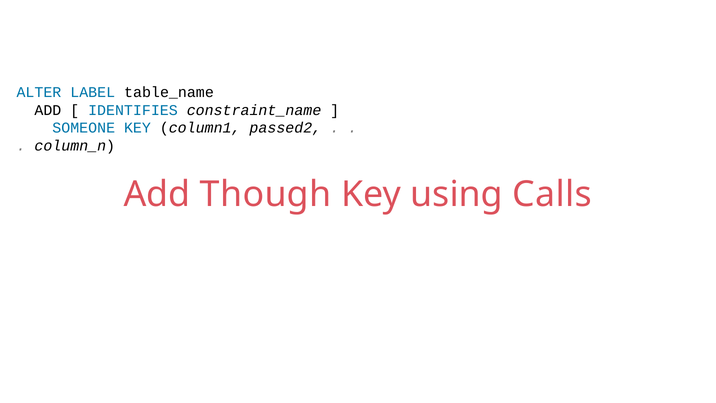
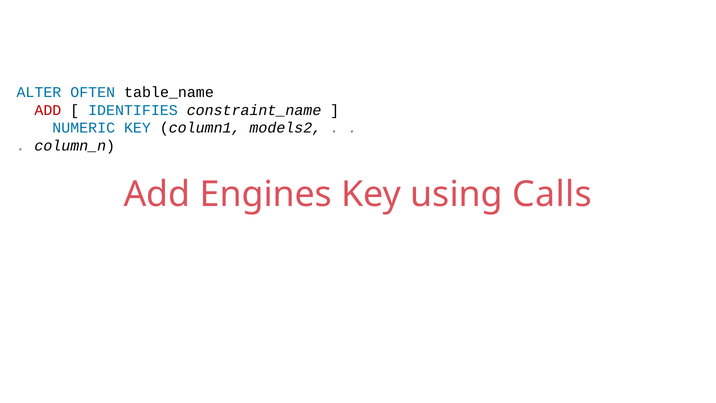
LABEL: LABEL -> OFTEN (93, 92)
ADD colour: black -> red (48, 110)
SOMEONE: SOMEONE -> NUMERIC (84, 128)
passed2: passed2 -> models2 (285, 128)
Though: Though -> Engines (266, 194)
